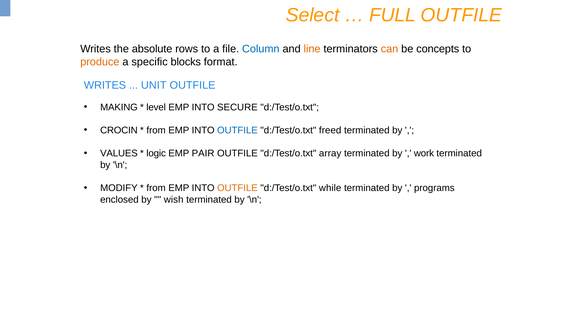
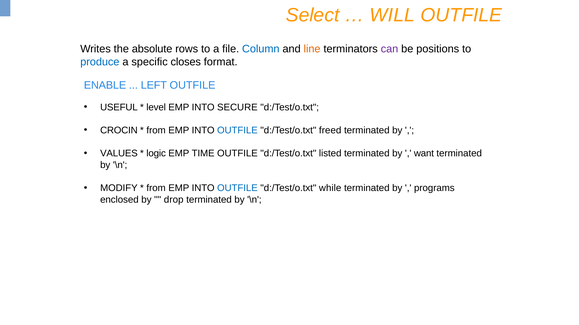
FULL: FULL -> WILL (392, 15)
can colour: orange -> purple (389, 49)
concepts: concepts -> positions (438, 49)
produce colour: orange -> blue (100, 62)
blocks: blocks -> closes (186, 62)
WRITES: WRITES -> ENABLE (105, 85)
UNIT: UNIT -> LEFT (154, 85)
MAKING: MAKING -> USEFUL (119, 107)
PAIR: PAIR -> TIME (203, 154)
array: array -> listed (330, 154)
work: work -> want (424, 154)
OUTFILE colour: orange -> blue (237, 188)
wish: wish -> drop (174, 200)
